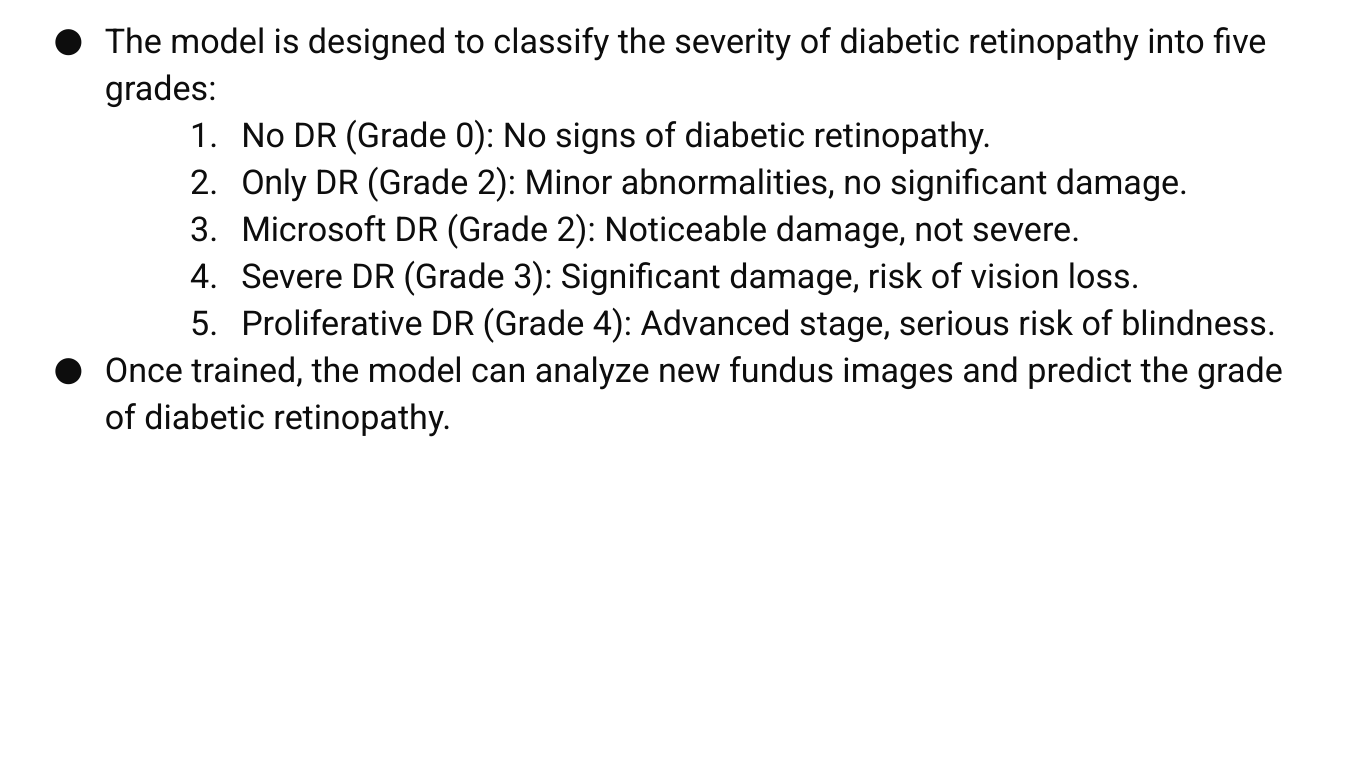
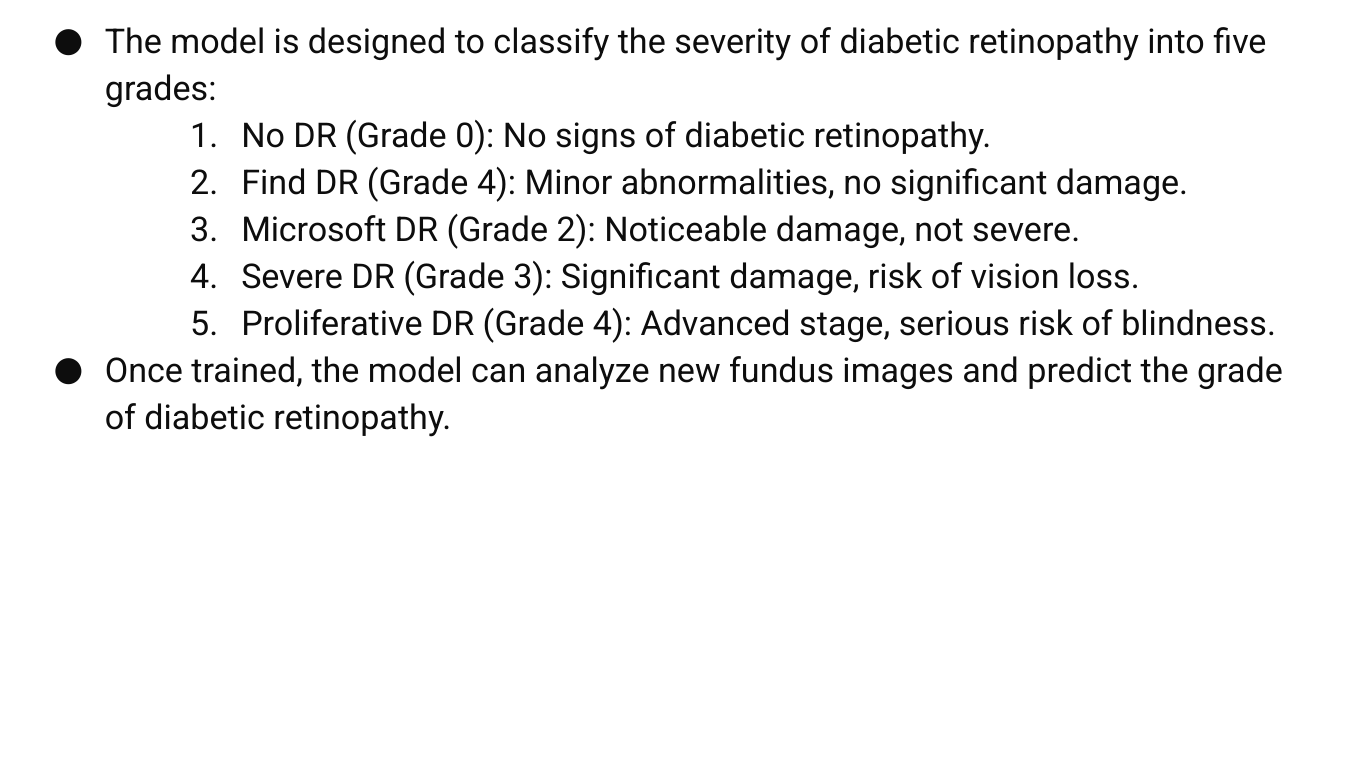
Only: Only -> Find (274, 184)
2: 2 -> 4 (497, 184)
